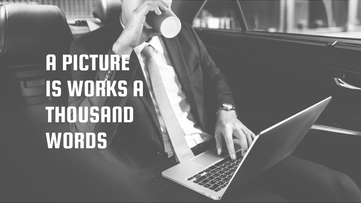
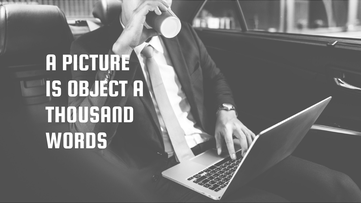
WORKS: WORKS -> OBJECT (97, 88)
